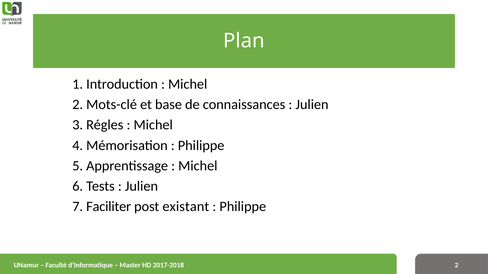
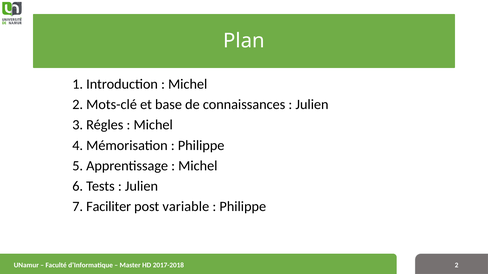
existant: existant -> variable (186, 207)
